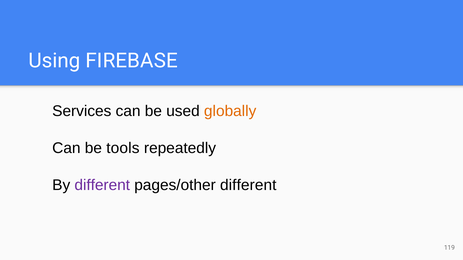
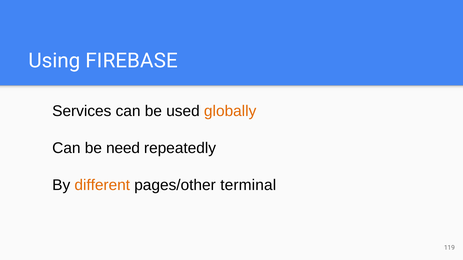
tools: tools -> need (123, 148)
different colour: purple -> orange (102, 185)
pages/other different: different -> terminal (248, 185)
